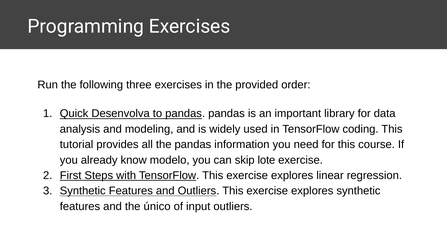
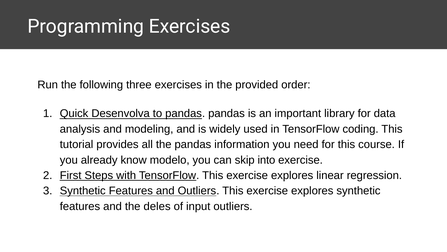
lote: lote -> into (266, 160)
único: único -> deles (157, 206)
